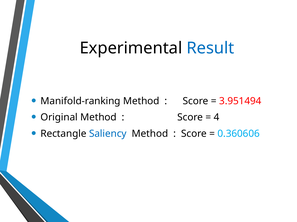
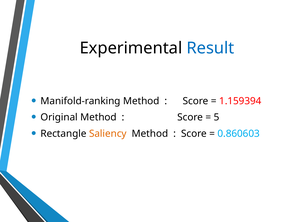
3.951494: 3.951494 -> 1.159394 (240, 101)
4: 4 -> 5 (217, 118)
Saliency colour: blue -> orange (108, 134)
0.360606: 0.360606 -> 0.860603 (239, 134)
